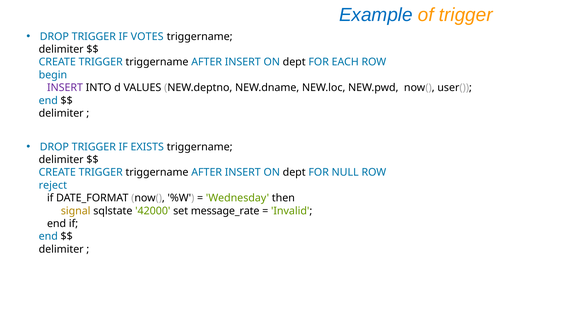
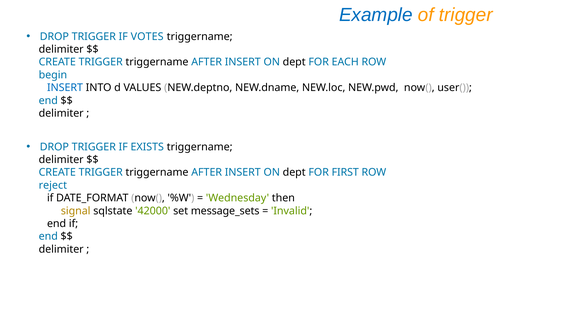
INSERT colour: purple -> blue (65, 88)
NULL: NULL -> FIRST (345, 172)
message_rate: message_rate -> message_sets (225, 210)
